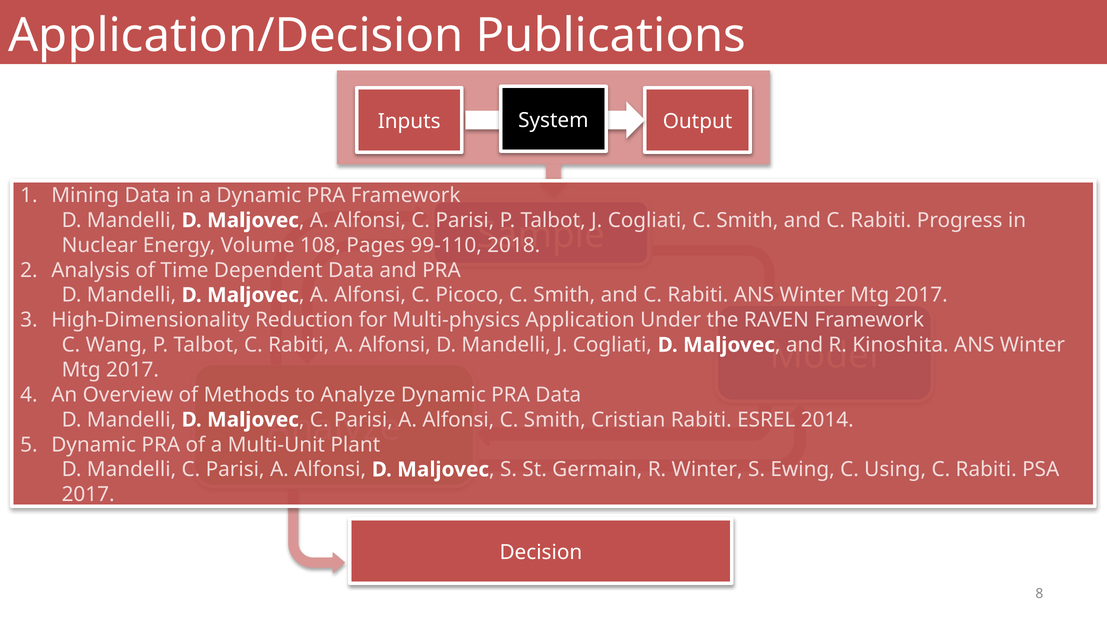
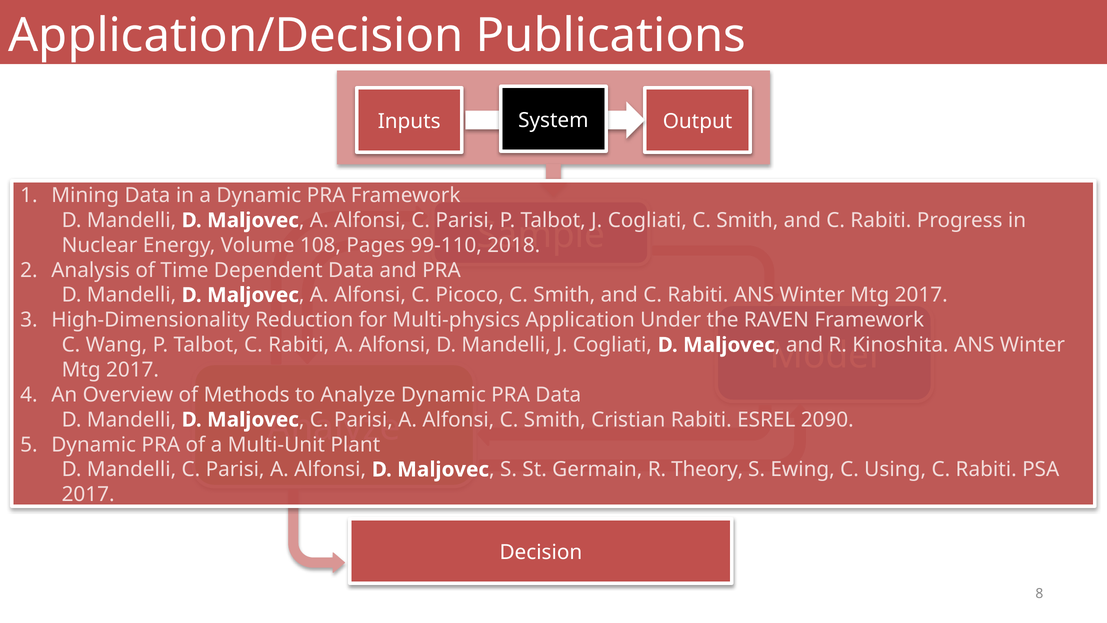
2014: 2014 -> 2090 (827, 420)
R Winter: Winter -> Theory (707, 469)
